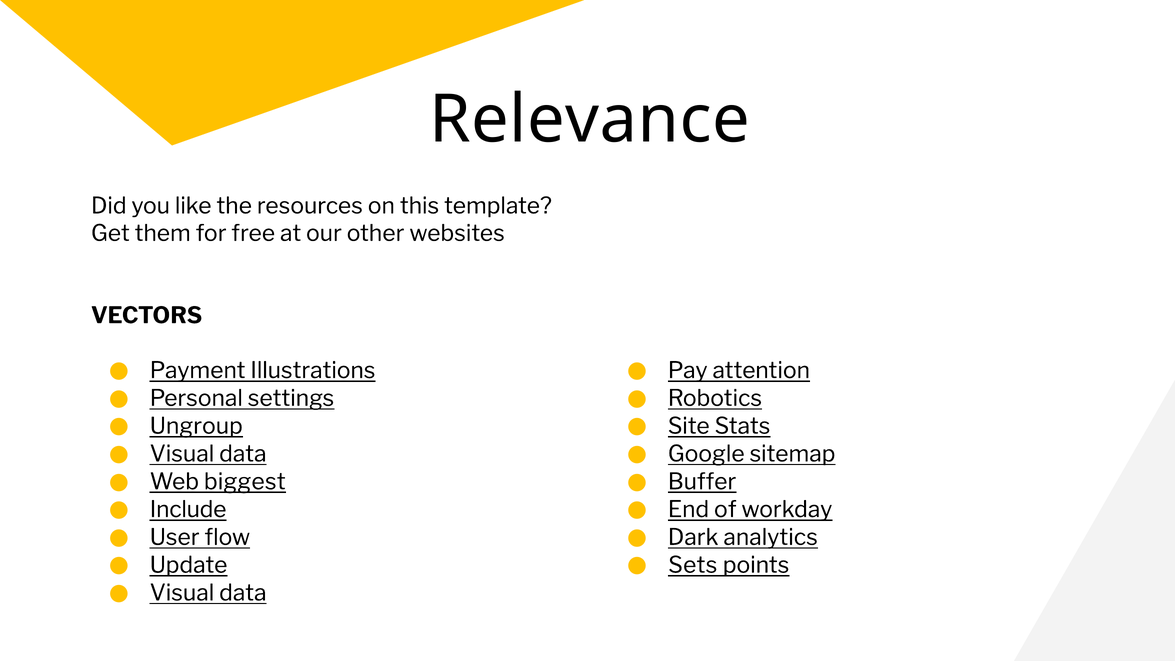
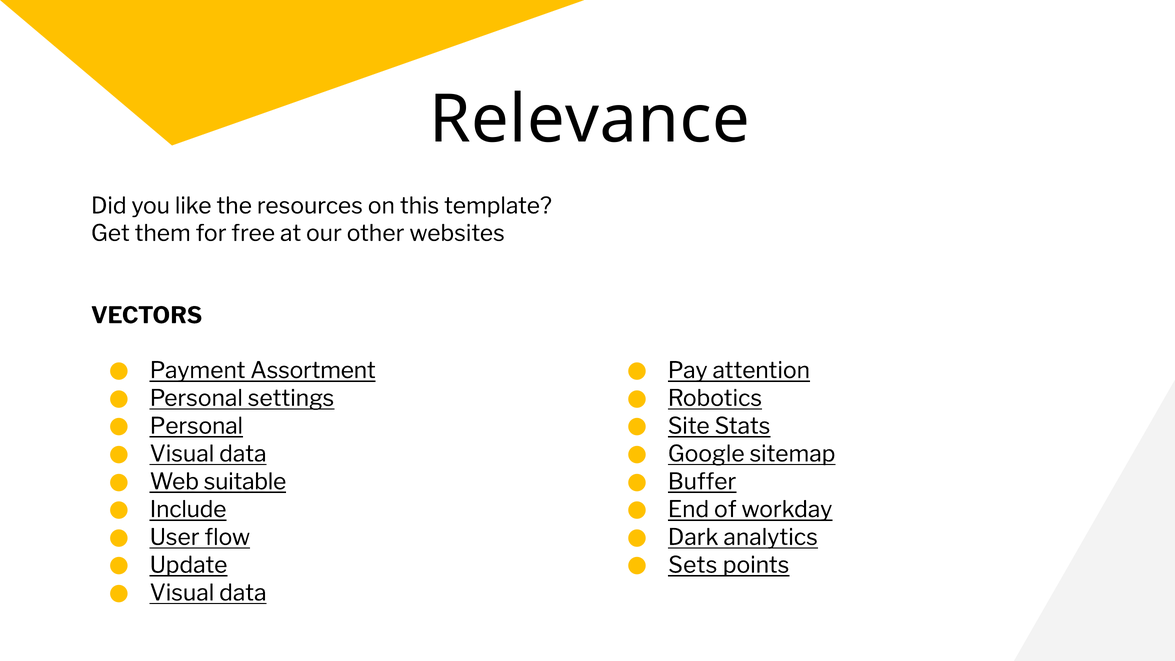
Illustrations: Illustrations -> Assortment (313, 370)
Ungroup: Ungroup -> Personal (196, 426)
biggest: biggest -> suitable (245, 482)
